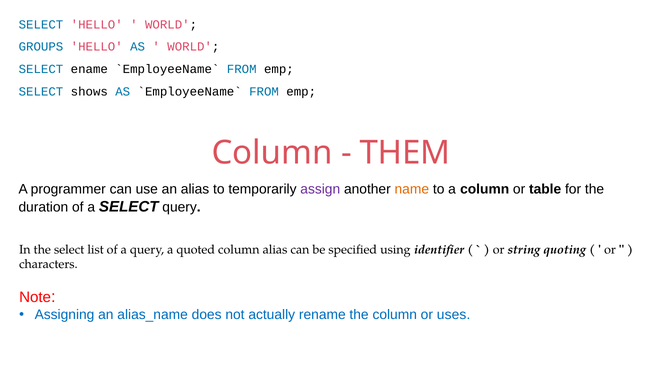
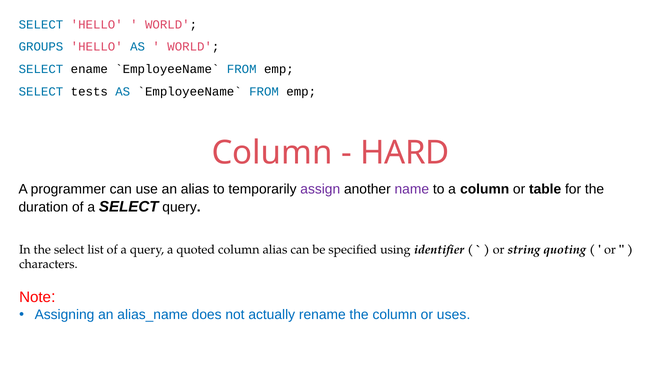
shows: shows -> tests (89, 91)
THEM: THEM -> HARD (405, 153)
name colour: orange -> purple (412, 189)
